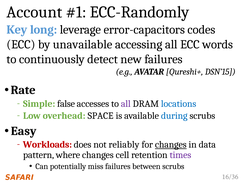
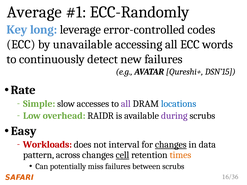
Account: Account -> Average (34, 12)
error-capacitors: error-capacitors -> error-controlled (144, 30)
false: false -> slow (66, 104)
SPACE: SPACE -> RAIDR (101, 116)
during colour: blue -> purple (174, 116)
reliably: reliably -> interval (124, 145)
where: where -> across (68, 155)
cell underline: none -> present (122, 155)
times colour: purple -> orange (180, 155)
